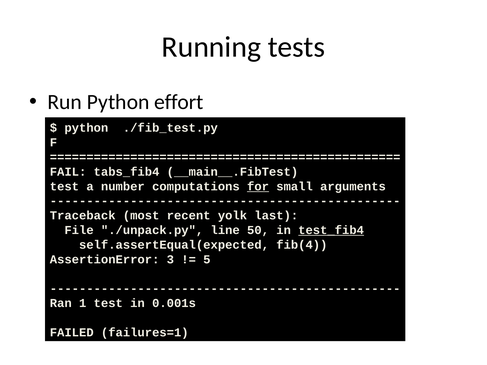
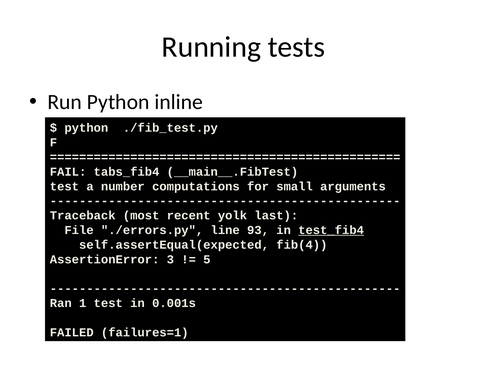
effort: effort -> inline (179, 102)
for underline: present -> none (258, 186)
./unpack.py: ./unpack.py -> ./errors.py (152, 230)
50: 50 -> 93 (258, 230)
